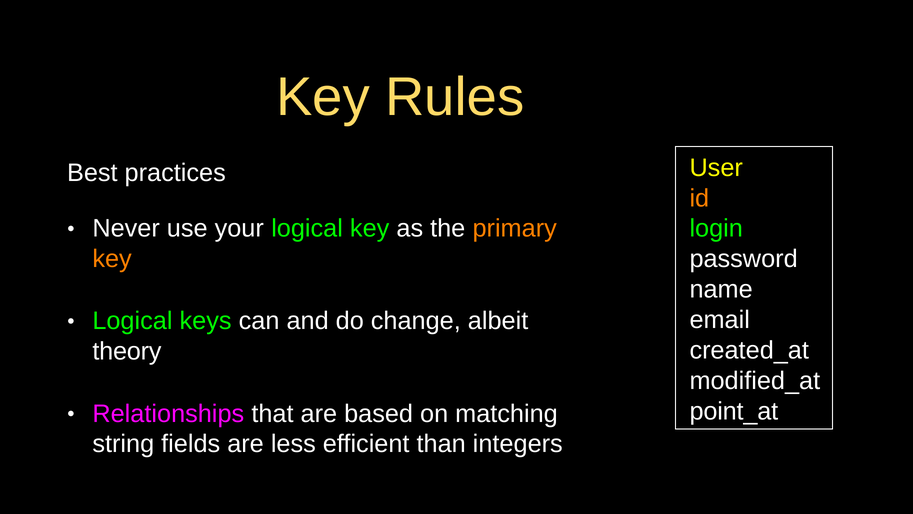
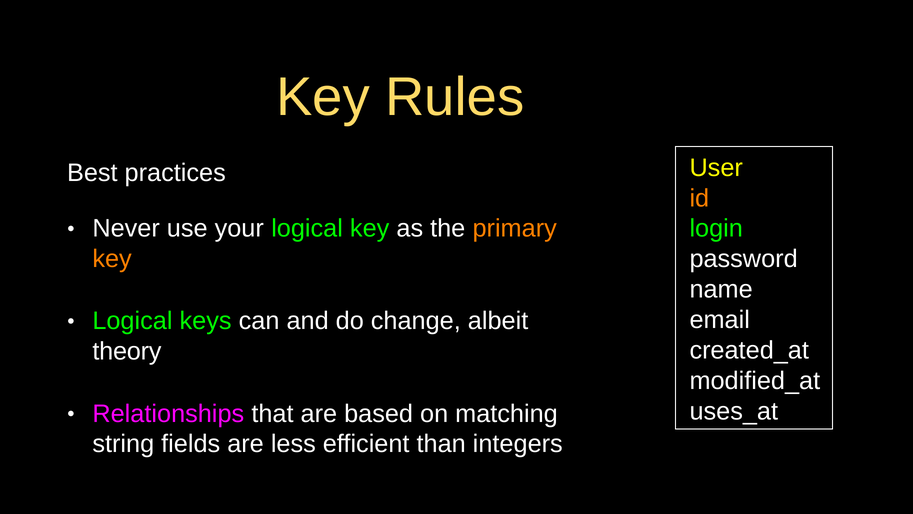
point_at: point_at -> uses_at (734, 411)
